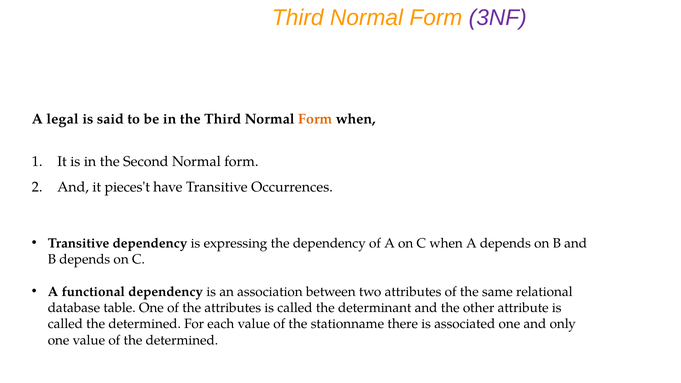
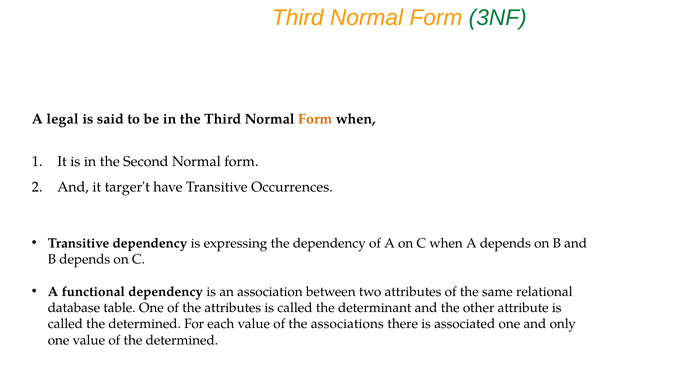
3NF colour: purple -> green (498, 18)
pieces't: pieces't -> targer't (127, 187)
stationname: stationname -> associations (347, 324)
